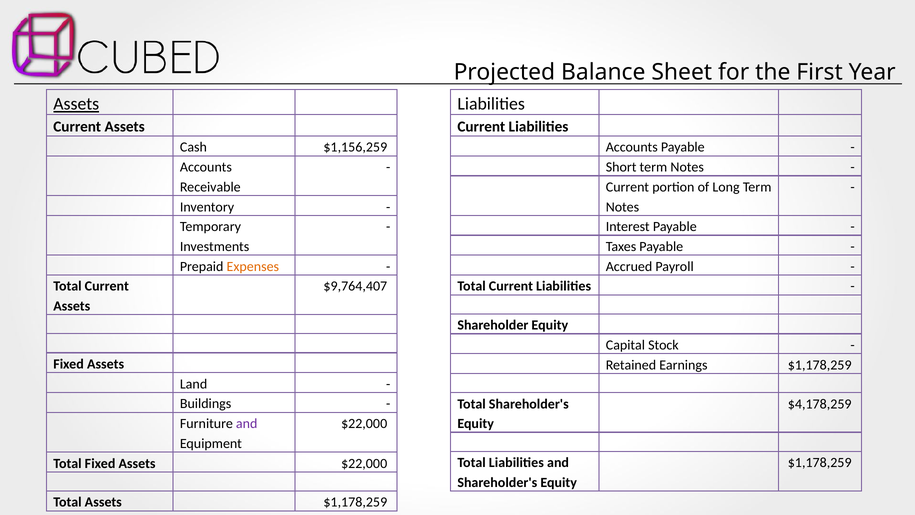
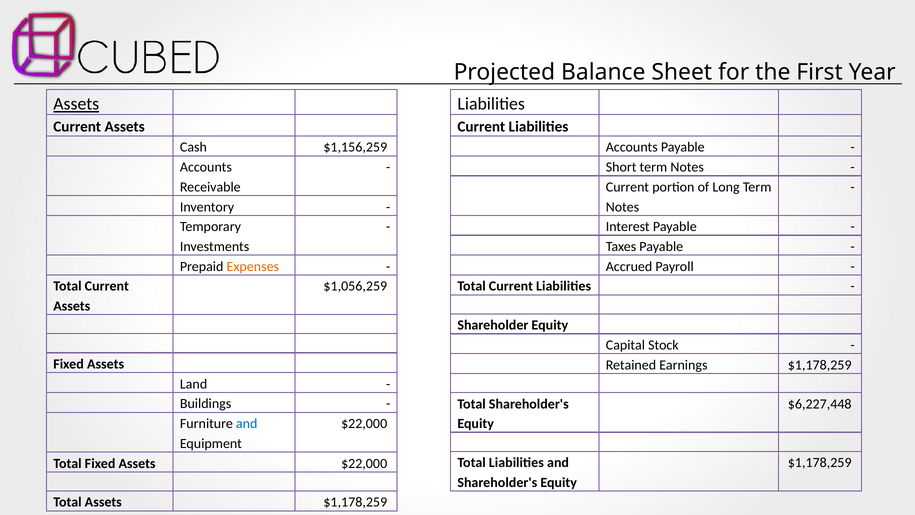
$9,764,407: $9,764,407 -> $1,056,259 (355, 286)
$4,178,259: $4,178,259 -> $6,227,448 (820, 404)
and colour: purple -> blue (247, 423)
